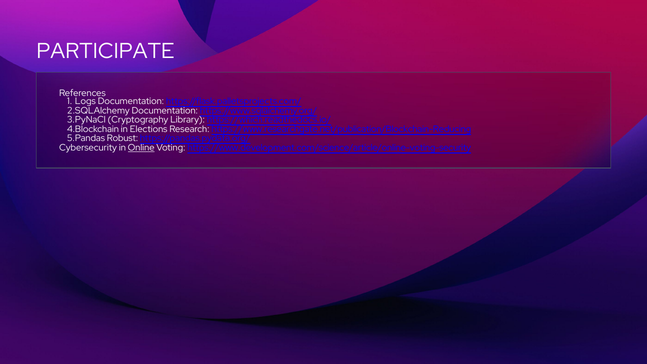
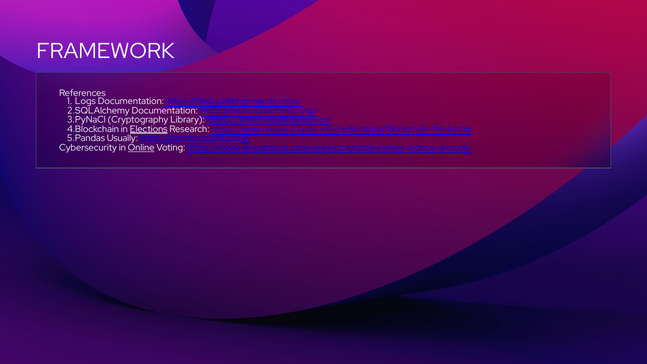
PARTICIPATE: PARTICIPATE -> FRAMEWORK (105, 51)
Elections underline: none -> present (149, 129)
Robust: Robust -> Usually (122, 138)
https://www.development.com/science/article/online-voting-security: https://www.development.com/science/article/online-voting-security -> https://www.simulations.com/science/article/online-voting-security (329, 148)
